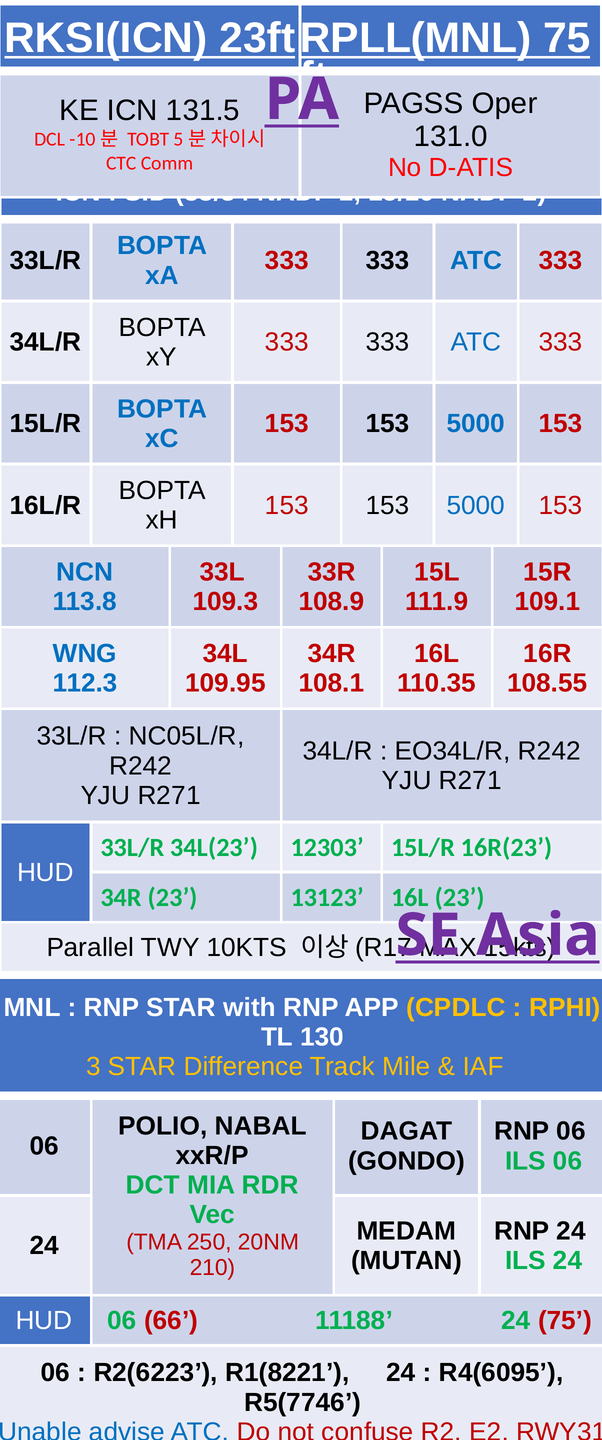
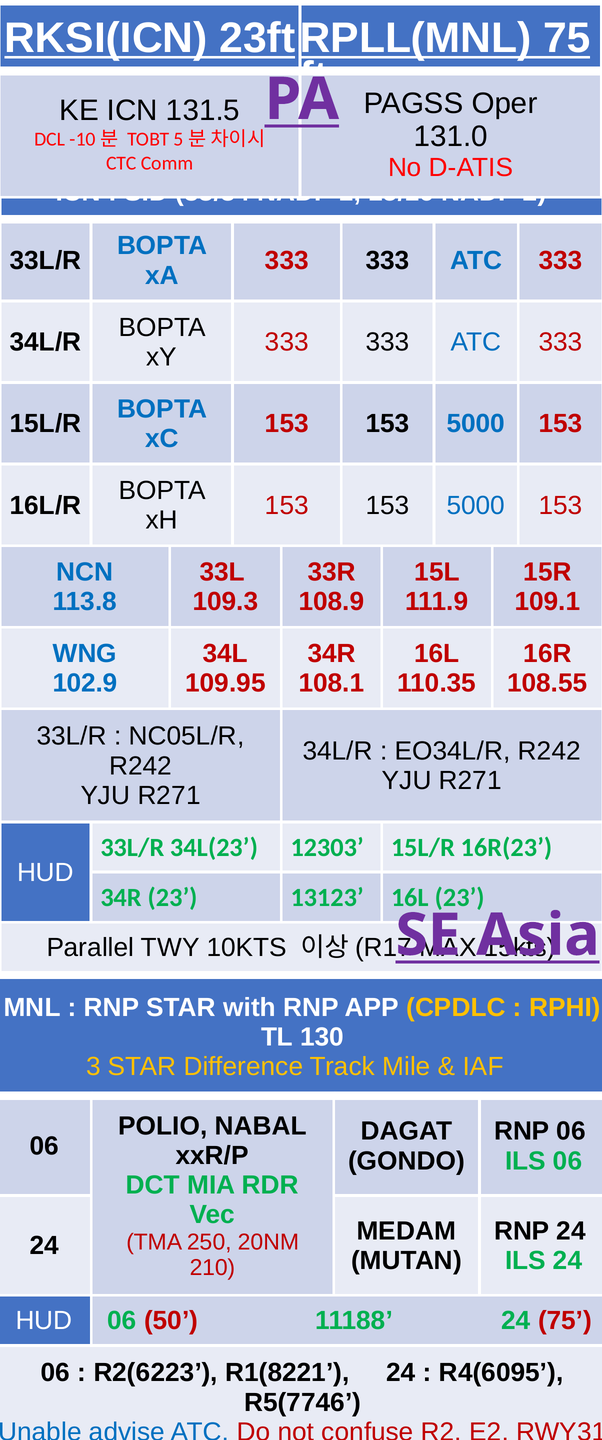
112.3: 112.3 -> 102.9 (85, 684)
66: 66 -> 50 (171, 1321)
